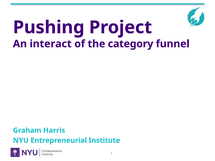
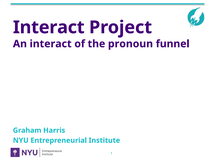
Pushing: Pushing -> Interact (49, 27)
category: category -> pronoun (130, 44)
